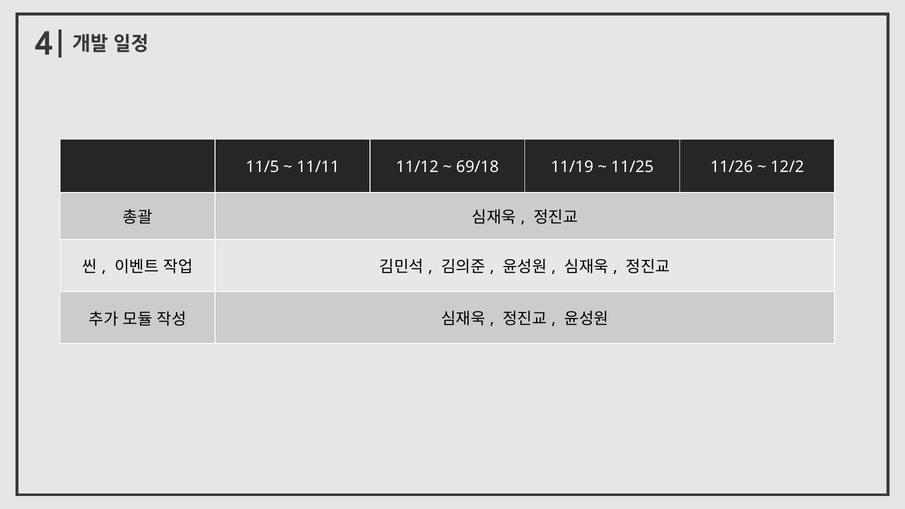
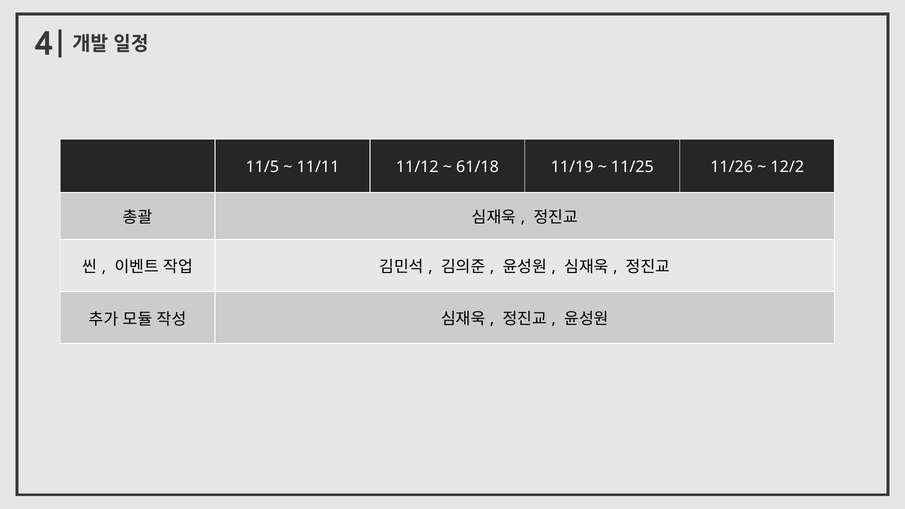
69/18: 69/18 -> 61/18 (477, 167)
